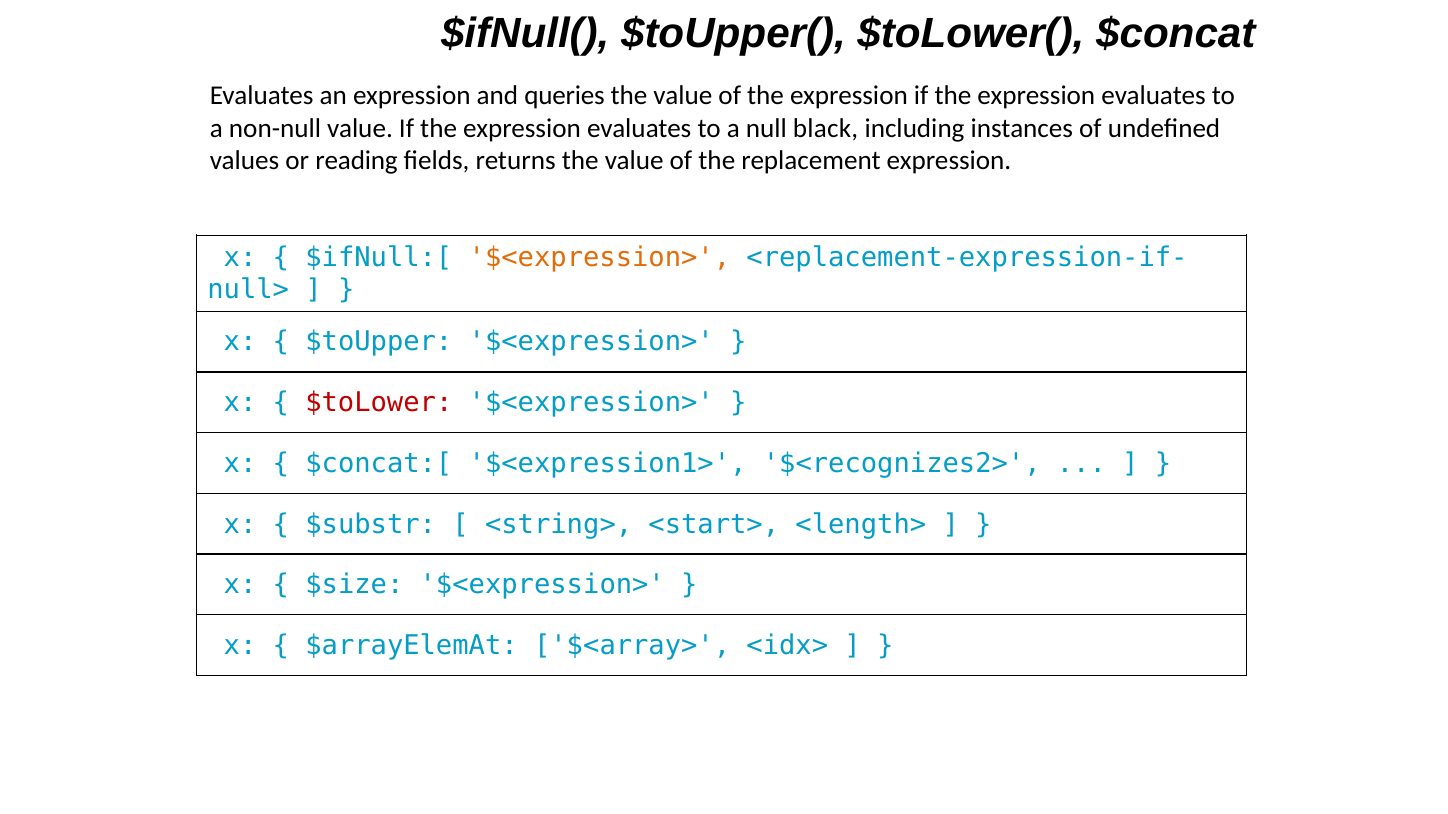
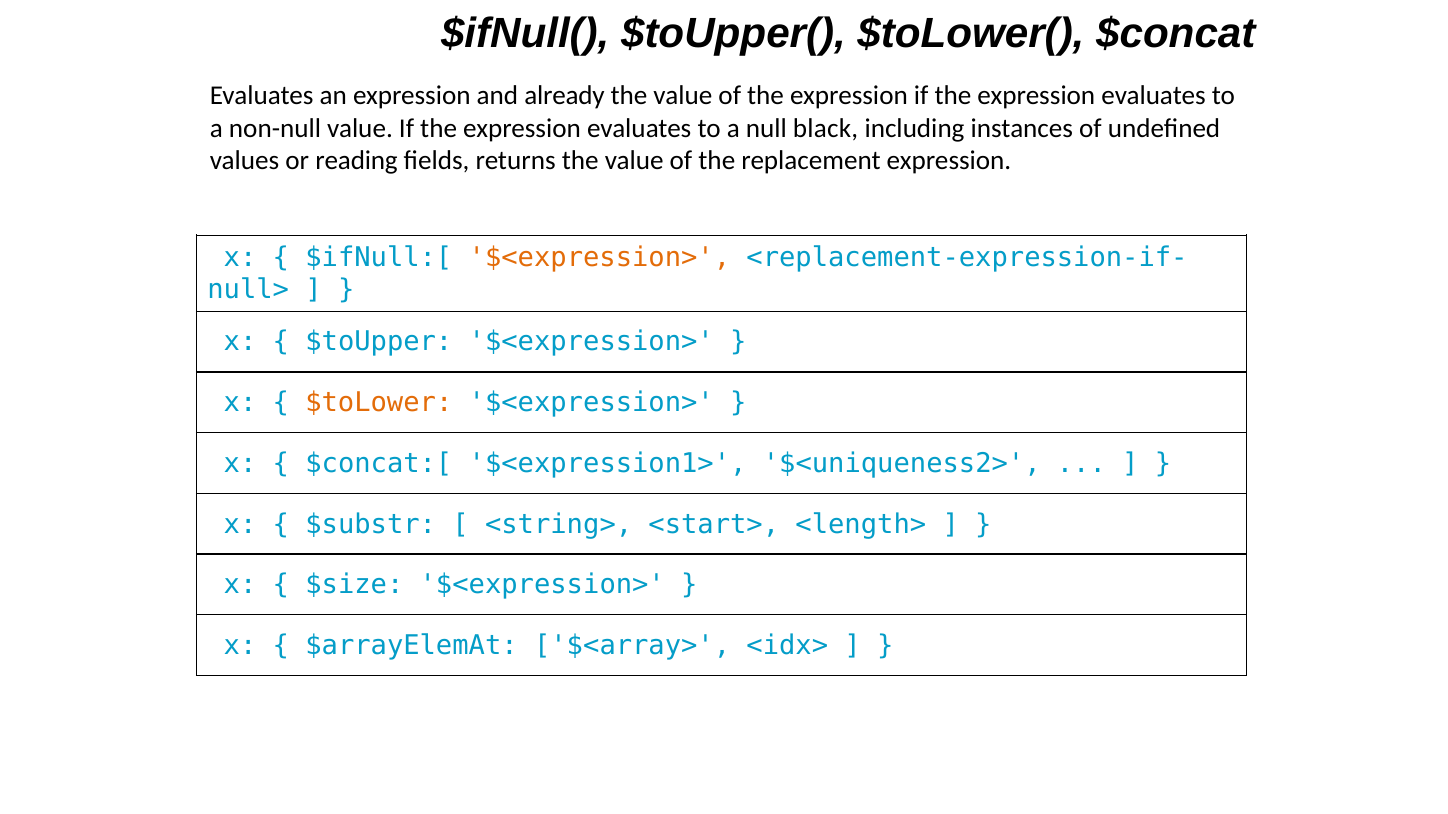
queries: queries -> already (565, 96)
$toLower colour: red -> orange (379, 403)
$<recognizes2>: $<recognizes2> -> $<uniqueness2> (902, 464)
